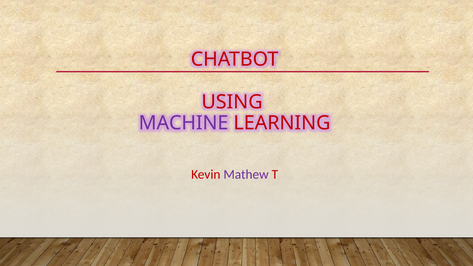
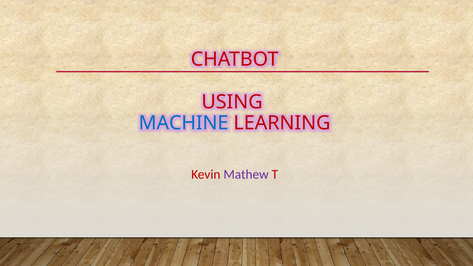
MACHINE colour: purple -> blue (184, 123)
